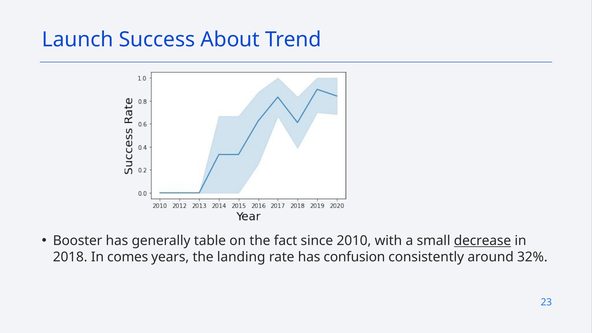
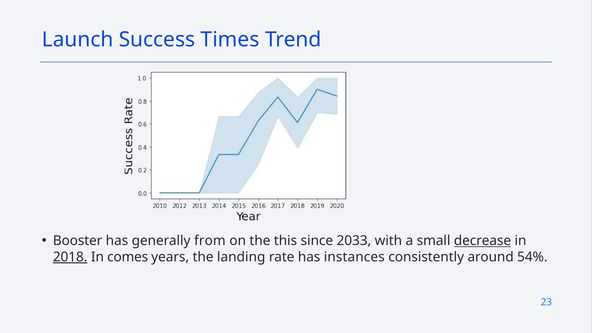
About: About -> Times (230, 40)
table: table -> from (210, 241)
fact: fact -> this (286, 241)
2010: 2010 -> 2033 (354, 241)
2018 underline: none -> present (70, 257)
confusion: confusion -> instances (354, 257)
32%: 32% -> 54% (532, 257)
